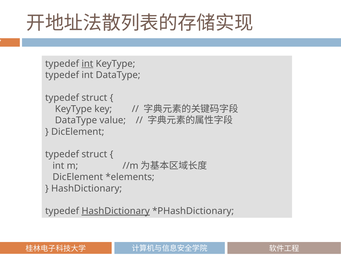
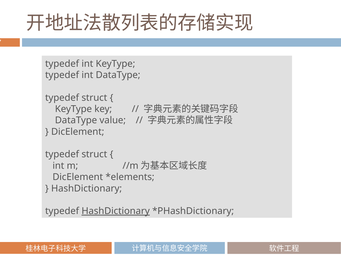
int underline: present -> none (87, 64)
